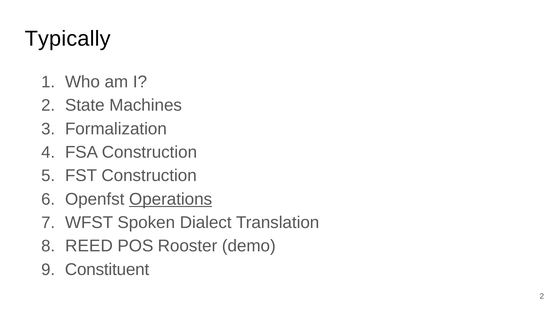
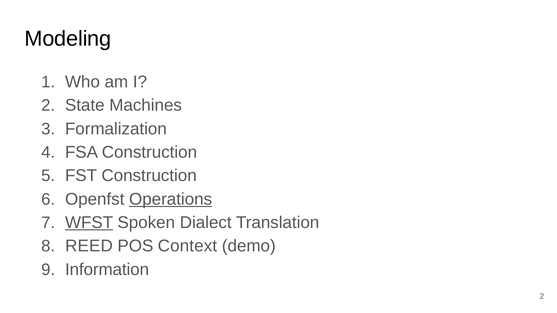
Typically: Typically -> Modeling (68, 39)
WFST underline: none -> present (89, 223)
Rooster: Rooster -> Context (187, 246)
Constituent: Constituent -> Information (107, 270)
